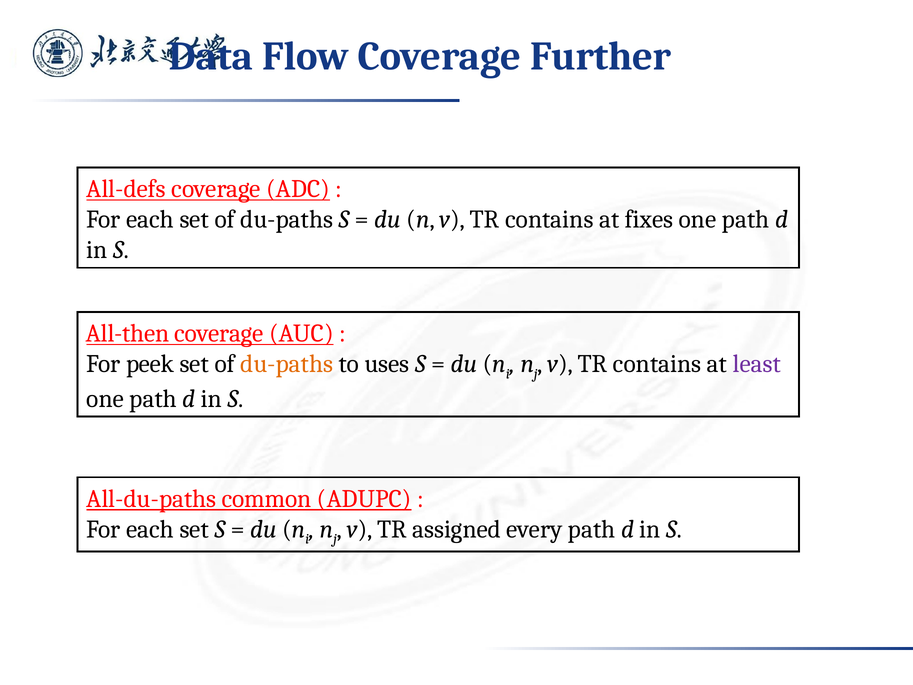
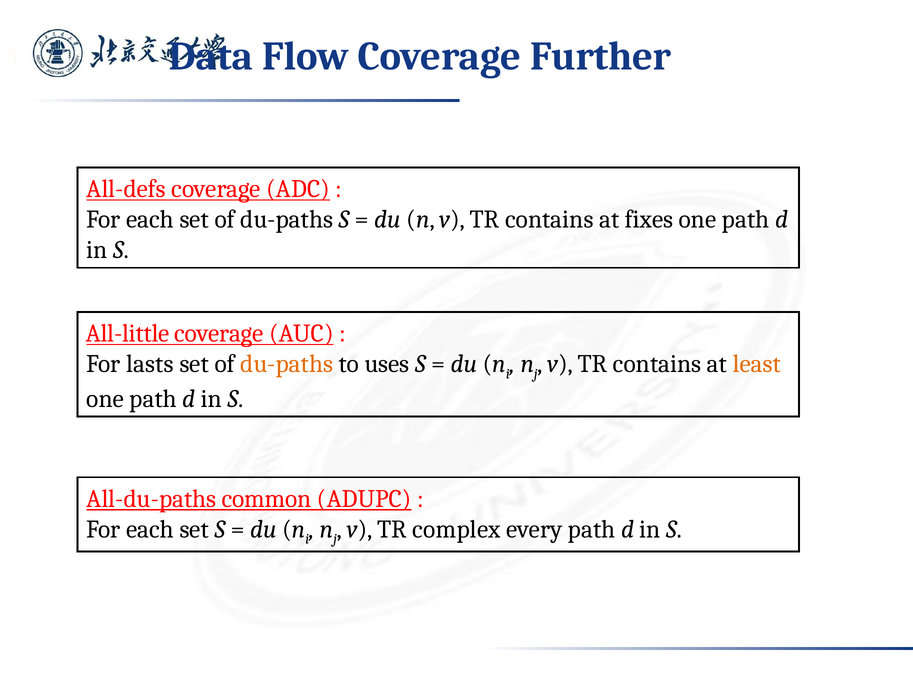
All-then: All-then -> All-little (128, 333)
peek: peek -> lasts (150, 364)
least colour: purple -> orange (757, 364)
assigned: assigned -> complex (457, 529)
